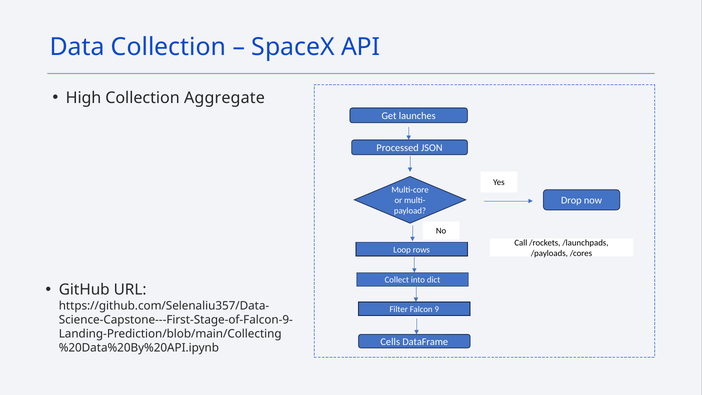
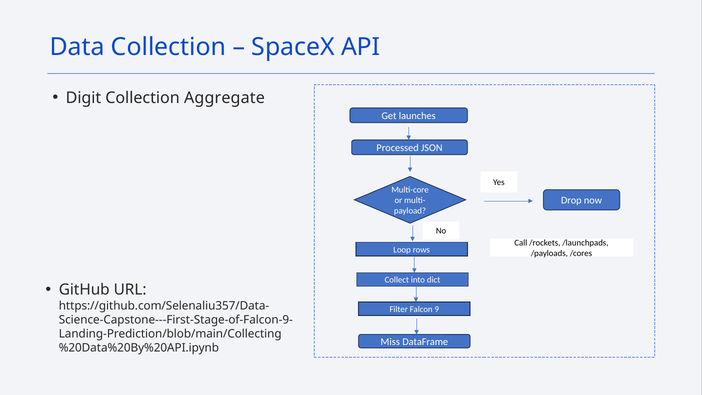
High: High -> Digit (83, 98)
Cells: Cells -> Miss (390, 342)
